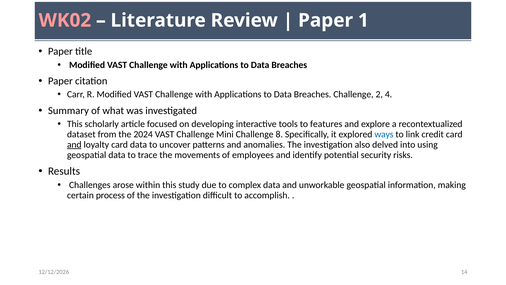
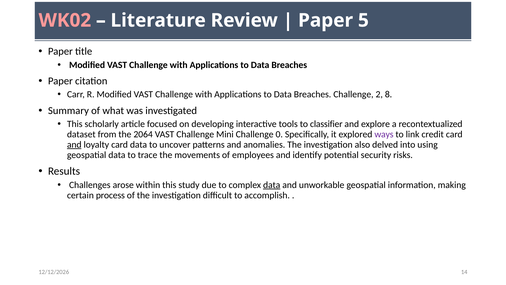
1: 1 -> 5 (363, 20)
4: 4 -> 8 (389, 94)
features: features -> classifier (326, 124)
2024: 2024 -> 2064 (143, 134)
8: 8 -> 0 (279, 134)
ways colour: blue -> purple (384, 134)
data underline: none -> present (272, 185)
